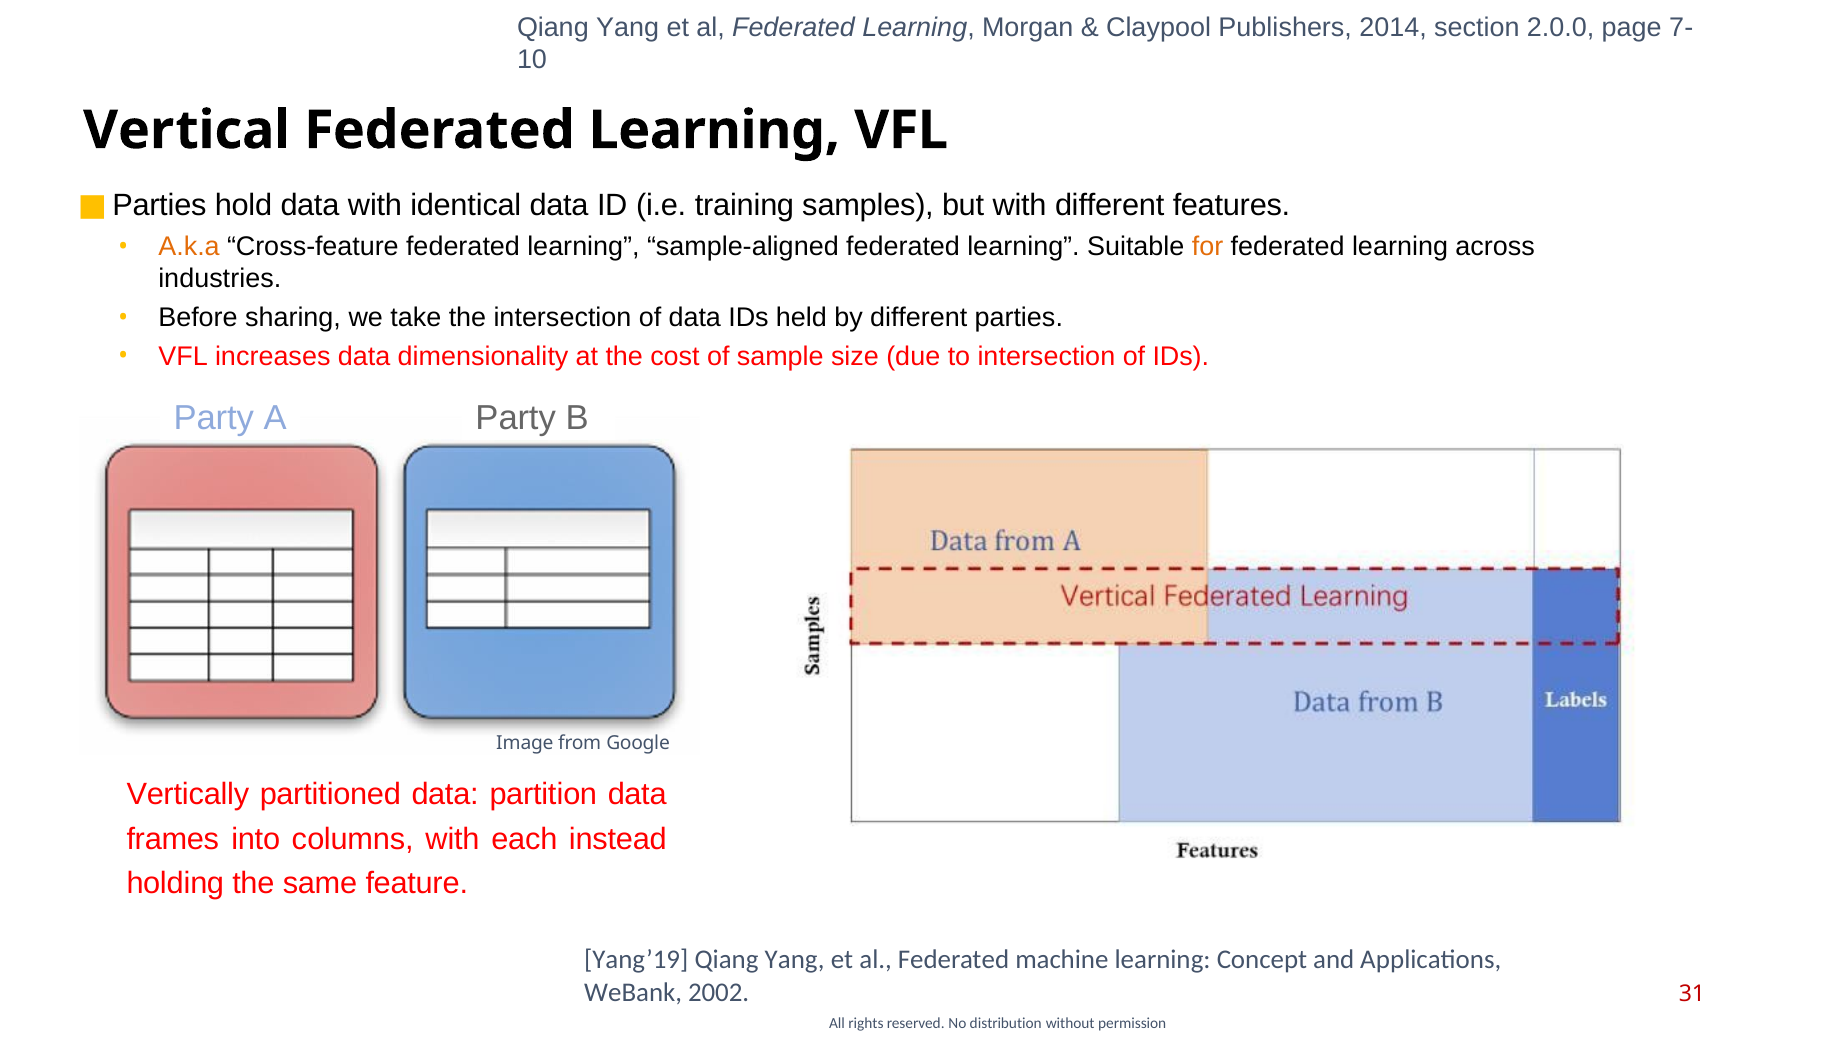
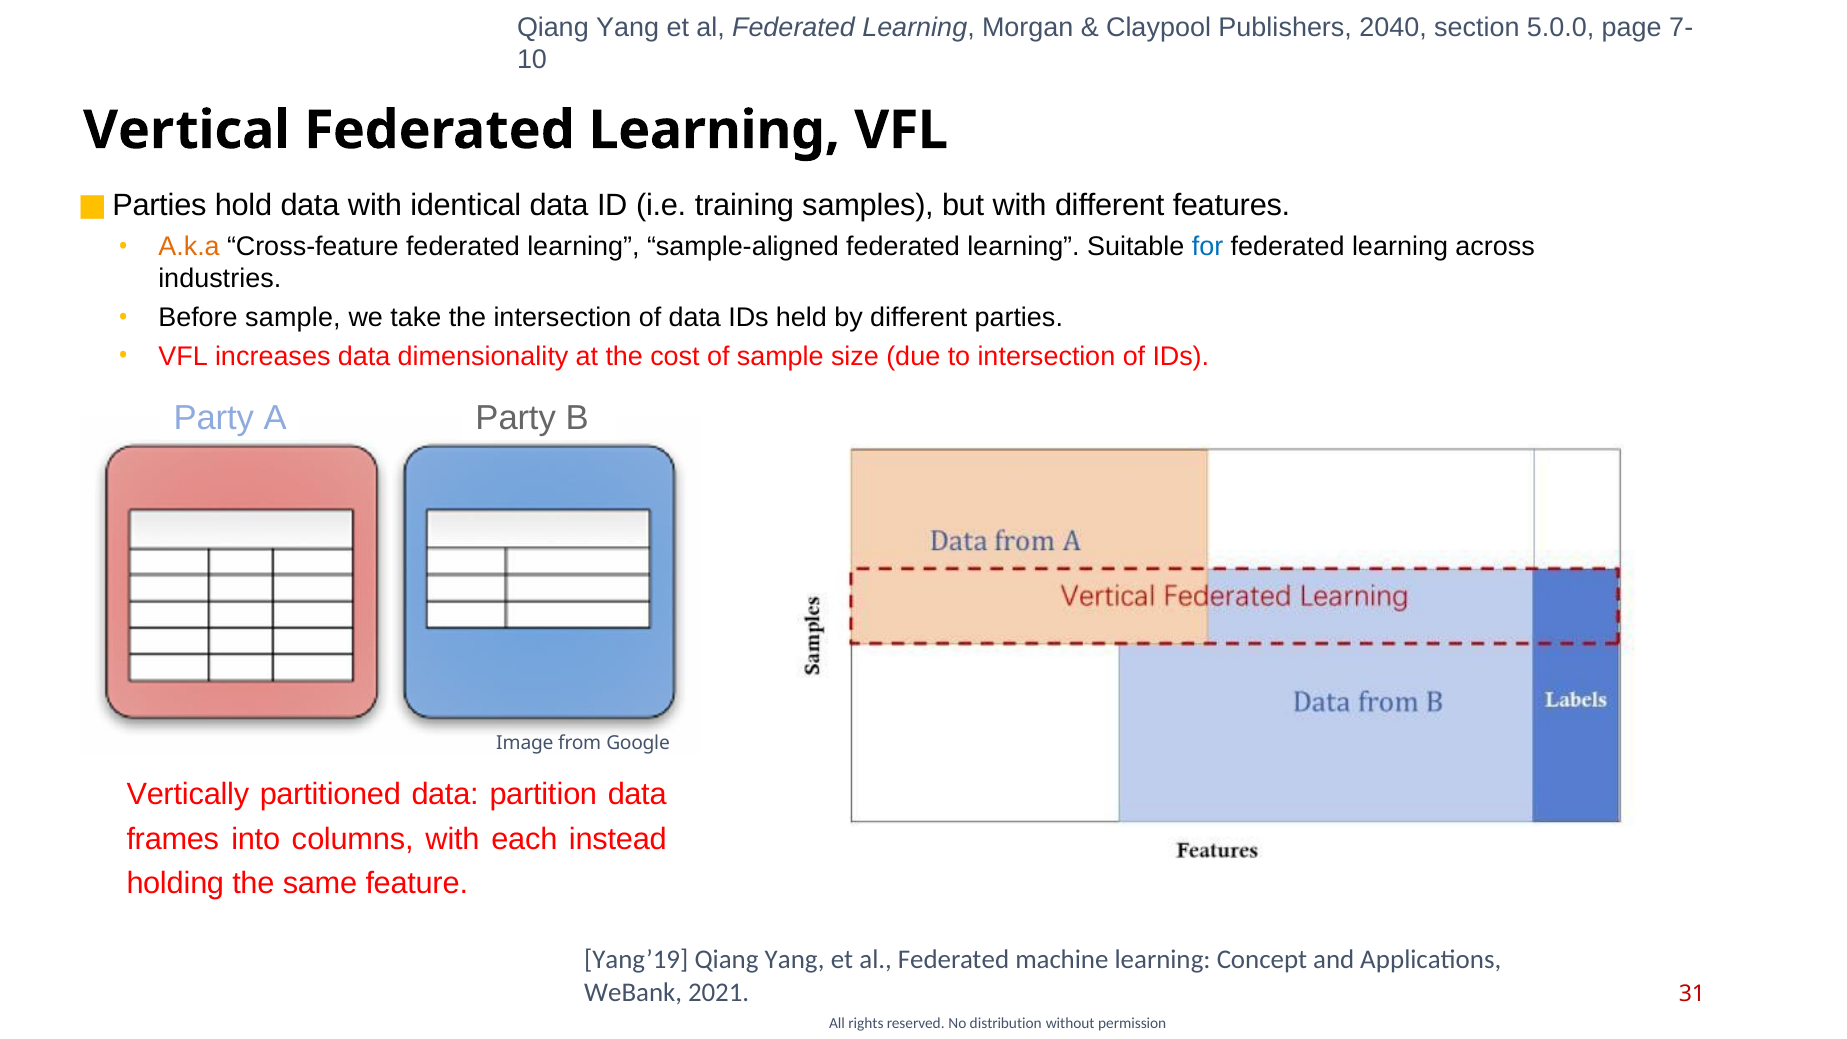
2014: 2014 -> 2040 (1393, 27)
2.0.0: 2.0.0 -> 5.0.0 (1561, 27)
for colour: orange -> blue (1208, 247)
Before sharing: sharing -> sample (293, 318)
2002: 2002 -> 2021 (719, 992)
